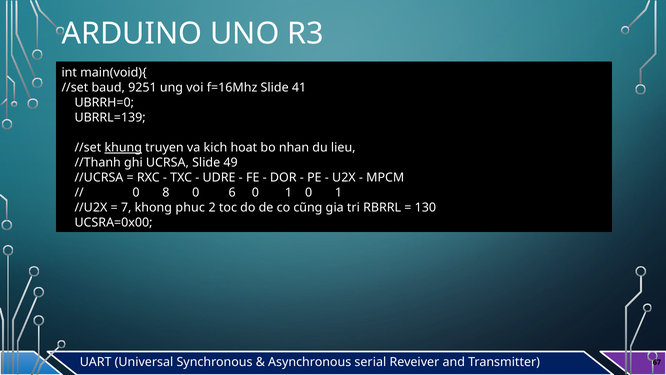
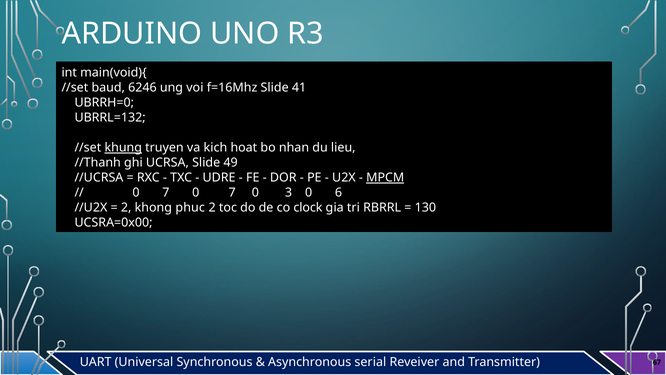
9251: 9251 -> 6246 (142, 88)
UBRRL=139: UBRRL=139 -> UBRRL=132 (110, 118)
MPCM underline: none -> present (385, 178)
8: 8 -> 7 (166, 193)
6: 6 -> 7 (232, 193)
1: 1 -> 3 (289, 193)
1: 1 -> 6 (339, 193)
7: 7 -> 2 (126, 208)
cũng: cũng -> clock (308, 208)
